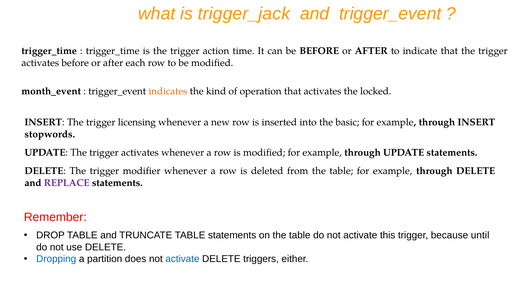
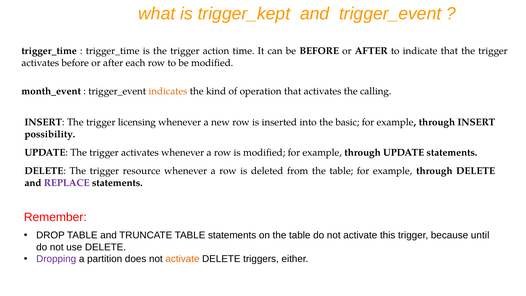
trigger_jack: trigger_jack -> trigger_kept (244, 14)
locked: locked -> calling (376, 91)
stopwords: stopwords -> possibility (50, 134)
modifier: modifier -> resource (142, 171)
Dropping colour: blue -> purple (56, 259)
activate colour: blue -> orange (182, 259)
